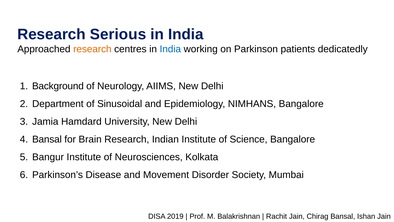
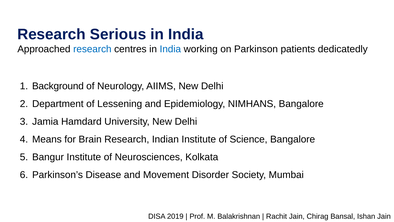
research colour: orange -> blue (92, 49)
Sinusoidal: Sinusoidal -> Lessening (120, 104)
Bansal: Bansal -> Means (47, 139)
